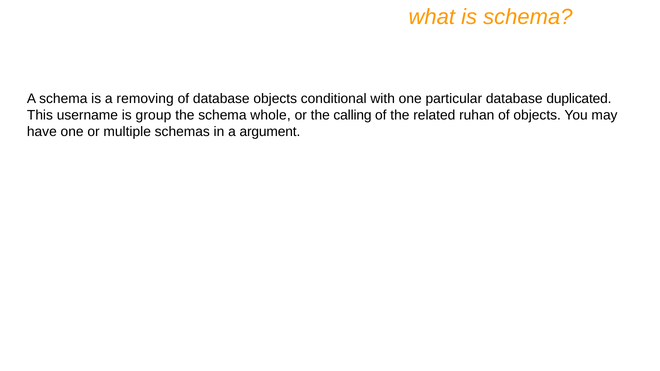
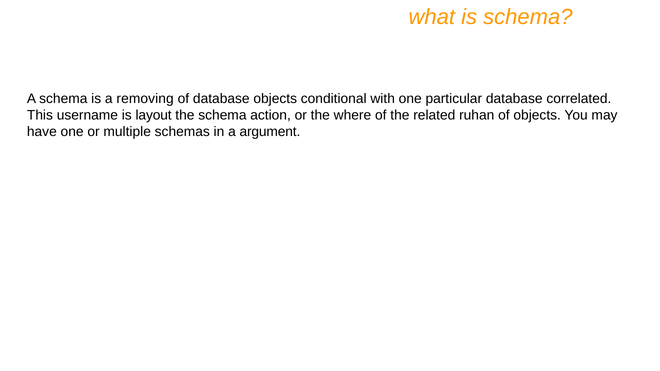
duplicated: duplicated -> correlated (579, 99)
group: group -> layout (154, 115)
whole: whole -> action (271, 115)
calling: calling -> where (352, 115)
